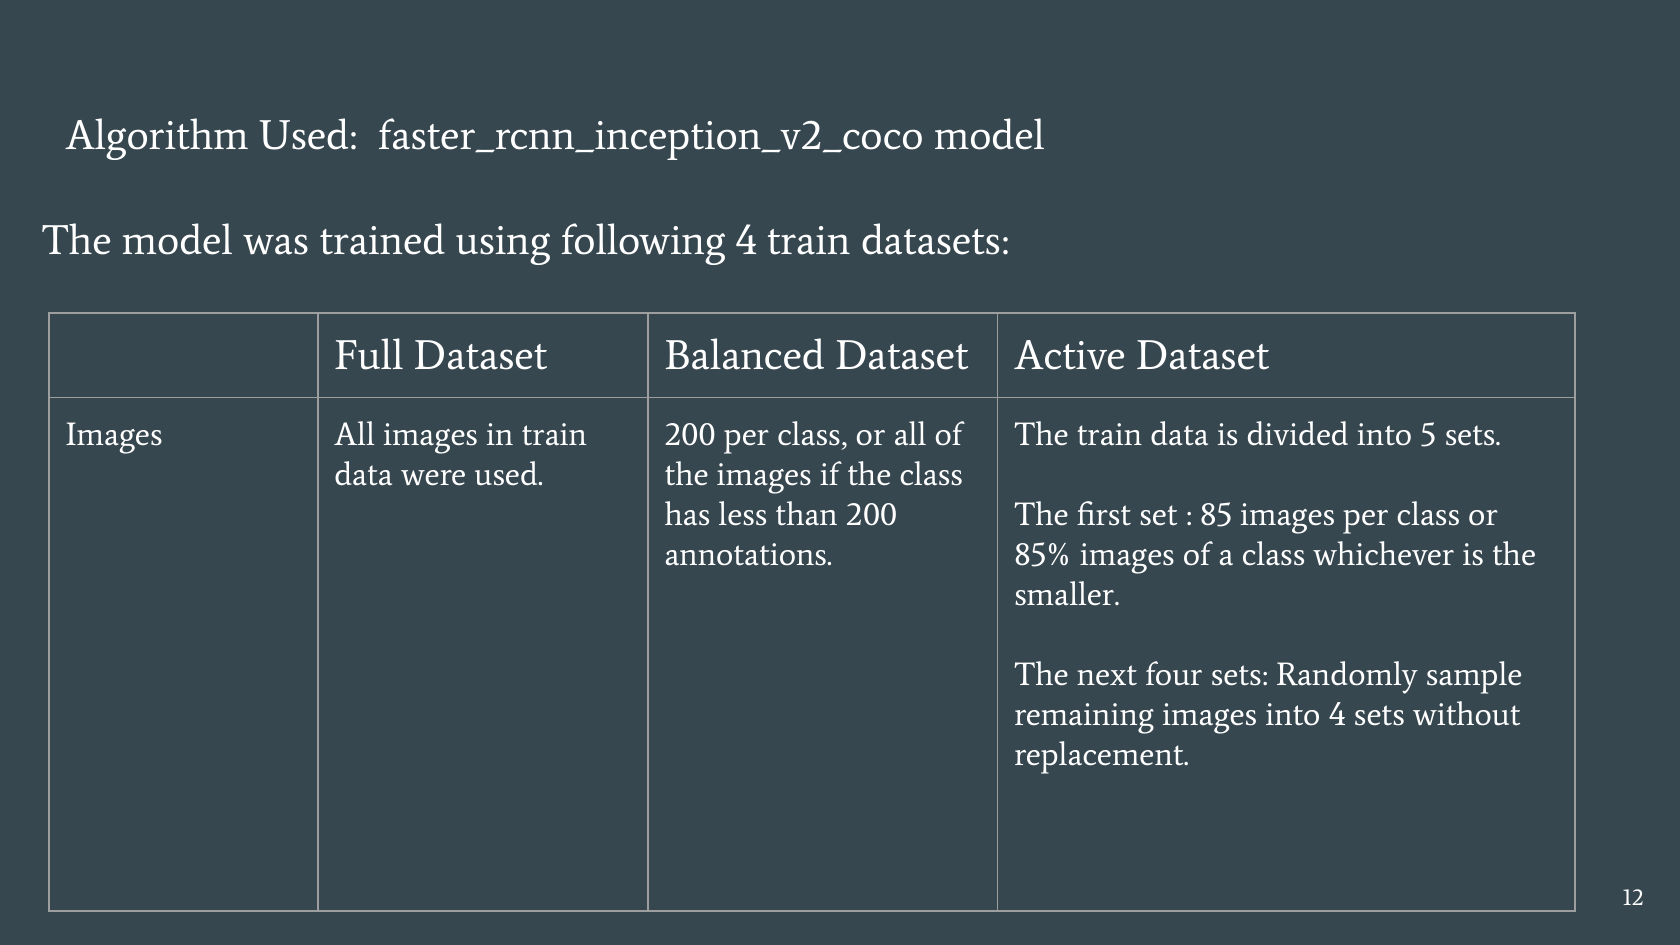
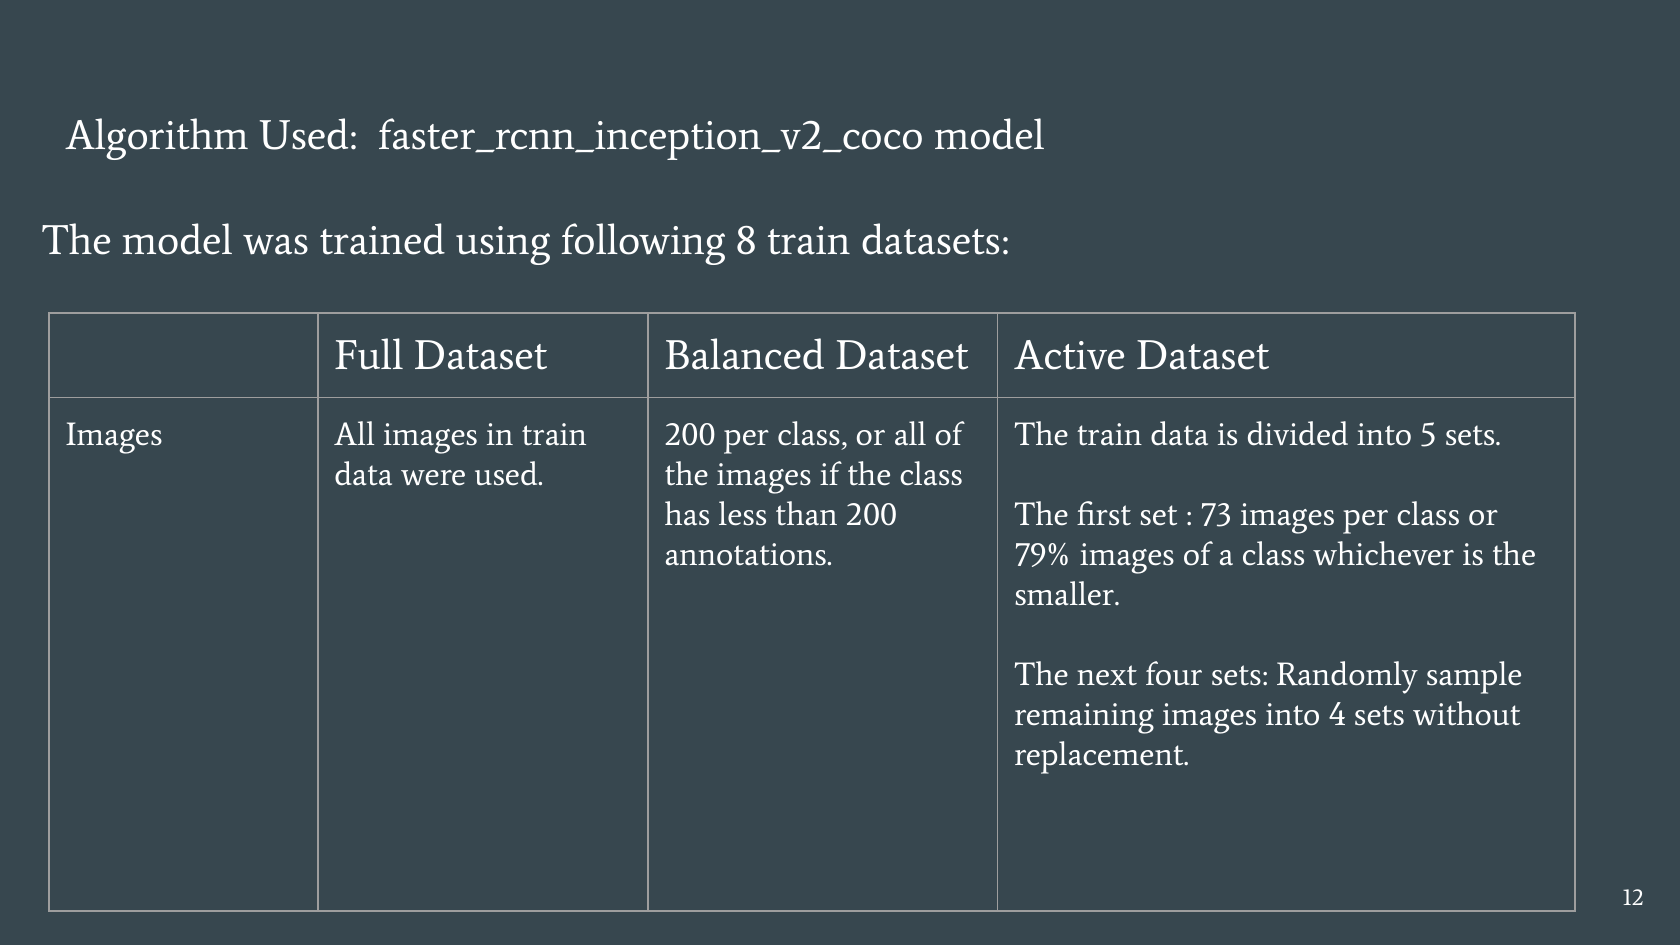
following 4: 4 -> 8 (746, 241)
85: 85 -> 73 (1216, 515)
85%: 85% -> 79% (1043, 555)
